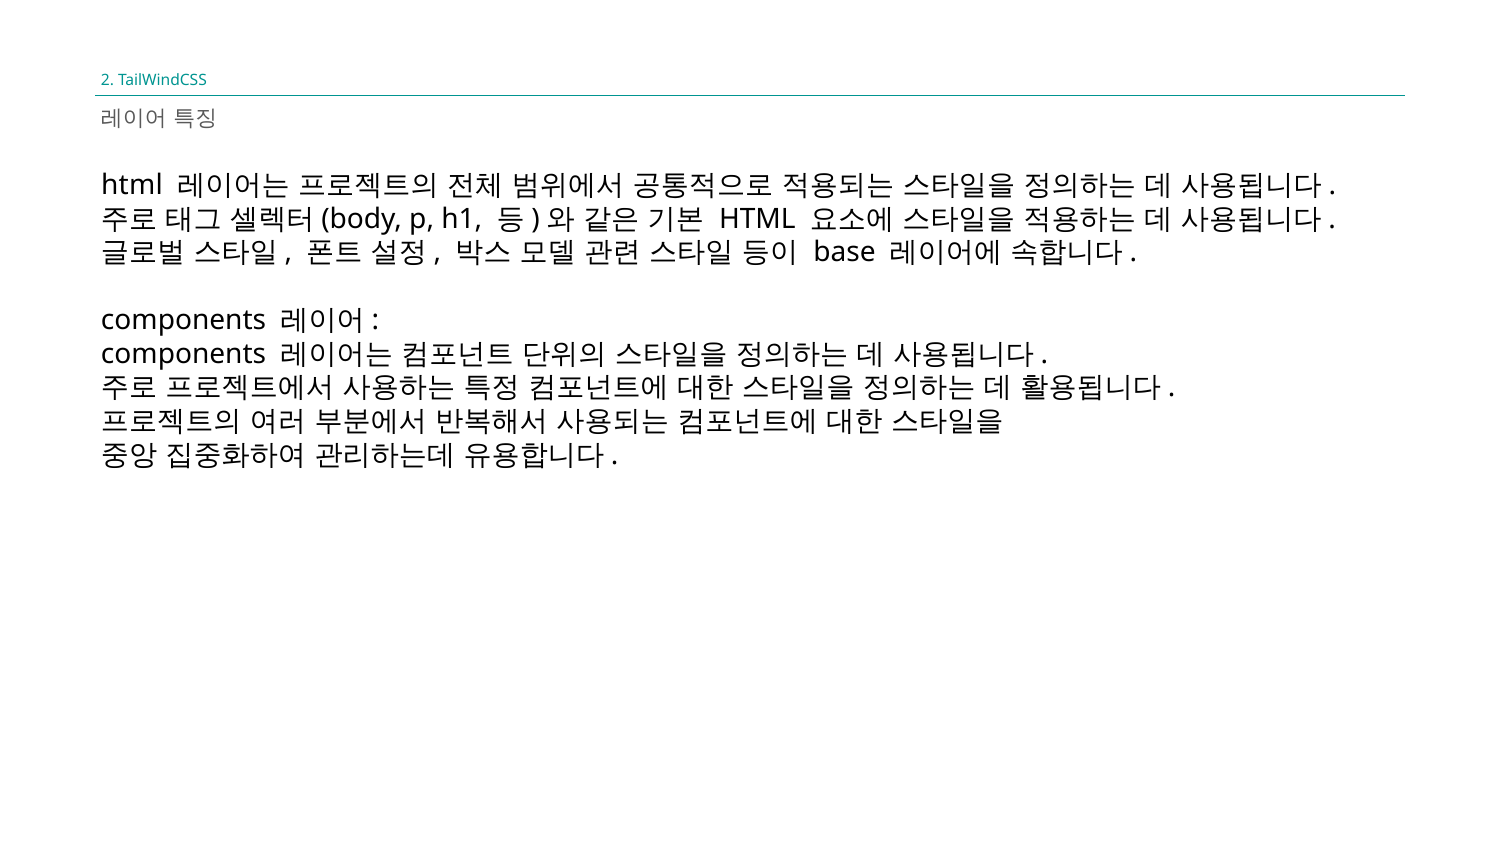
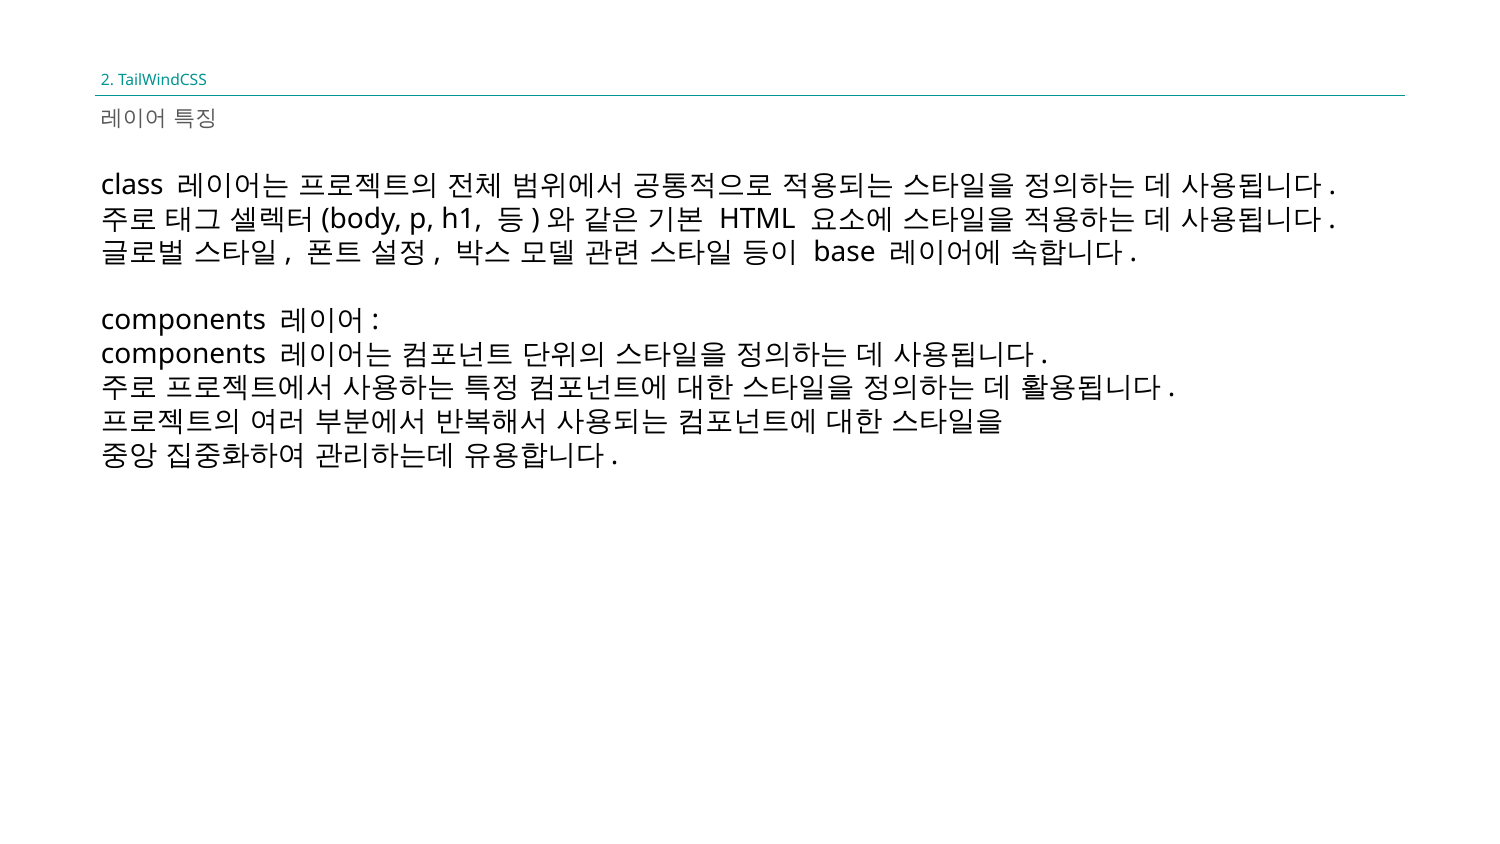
html: html -> class (132, 185)
